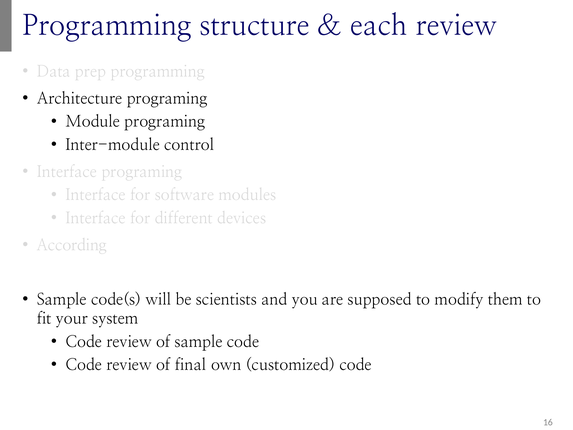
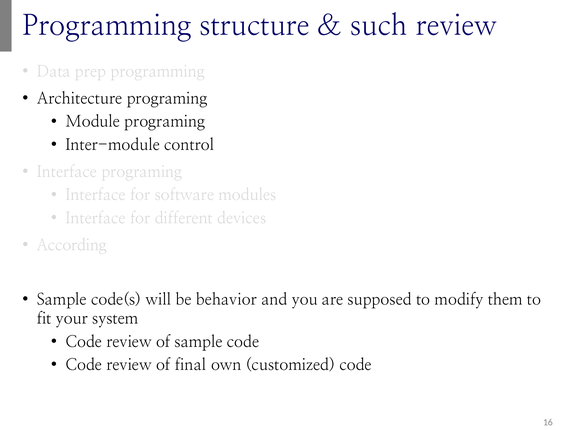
each: each -> such (379, 26)
scientists: scientists -> behavior (226, 299)
